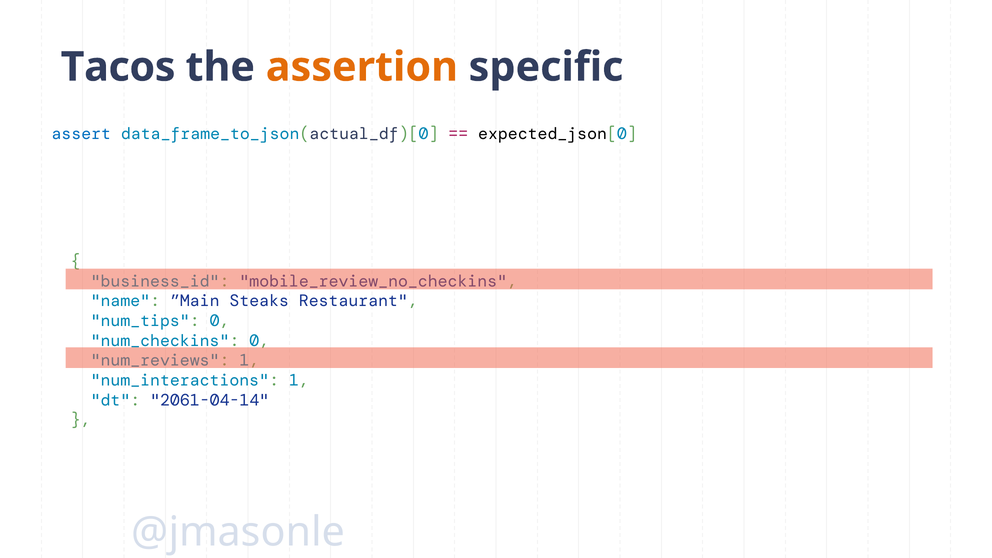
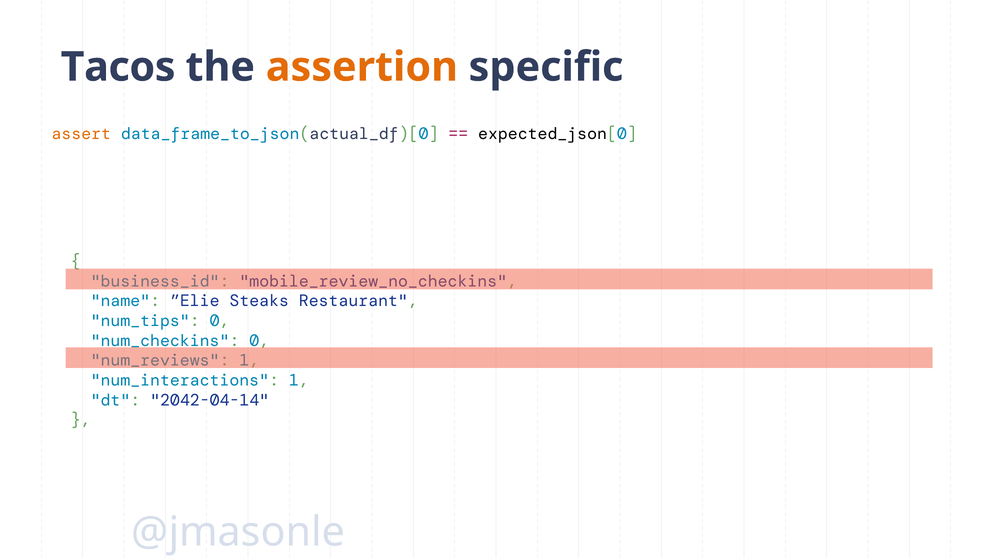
assert colour: blue -> orange (81, 134)
”Main: ”Main -> ”Elie (195, 301)
2061-04-14: 2061-04-14 -> 2042-04-14 (210, 400)
